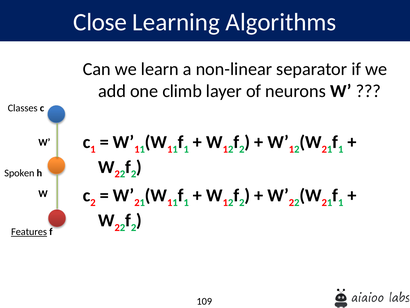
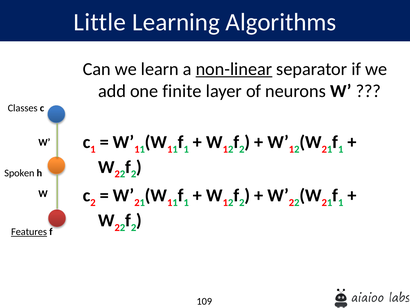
Close: Close -> Little (100, 22)
non-linear underline: none -> present (234, 69)
climb: climb -> finite (182, 91)
